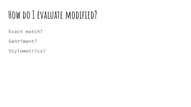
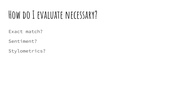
modified: modified -> necessary (81, 15)
